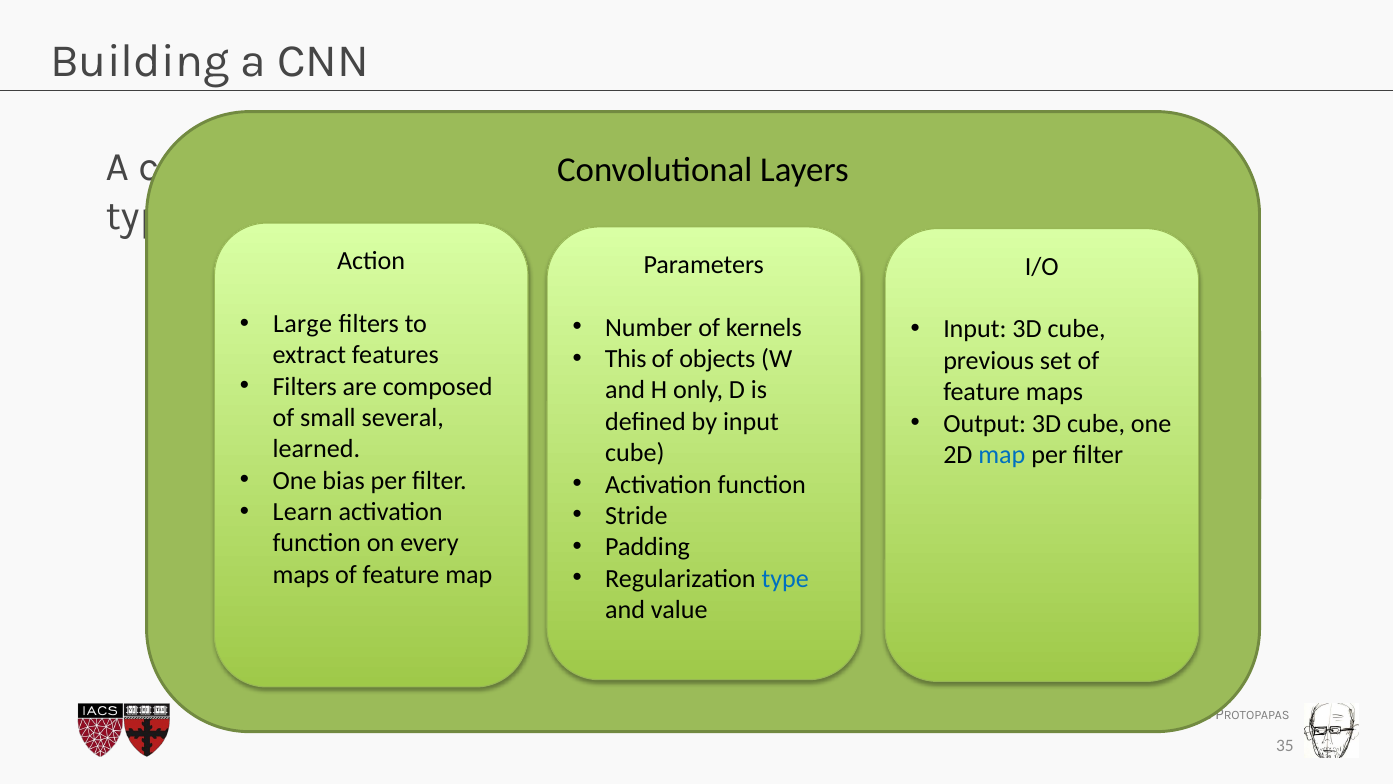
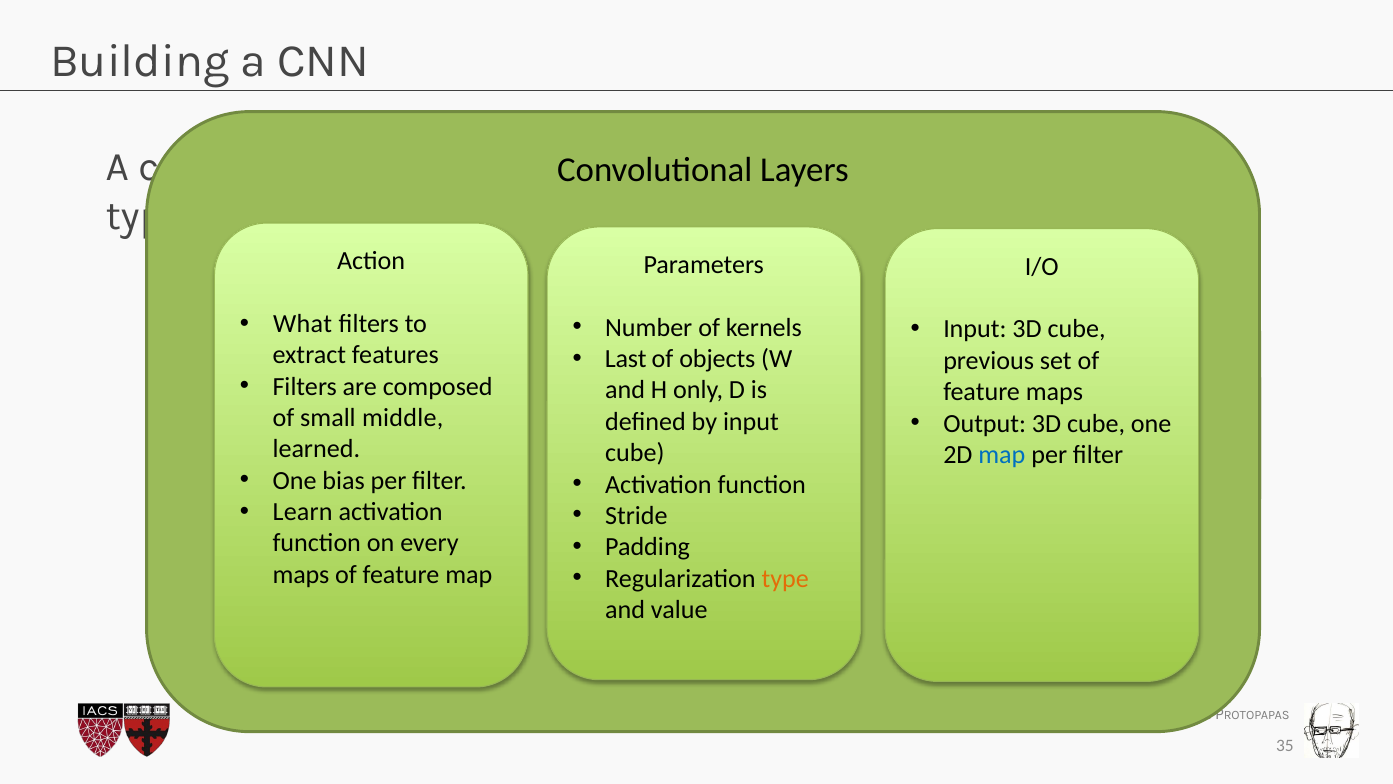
Large: Large -> What (303, 324)
This: This -> Last (626, 359)
several: several -> middle (403, 418)
type colour: blue -> orange (785, 578)
